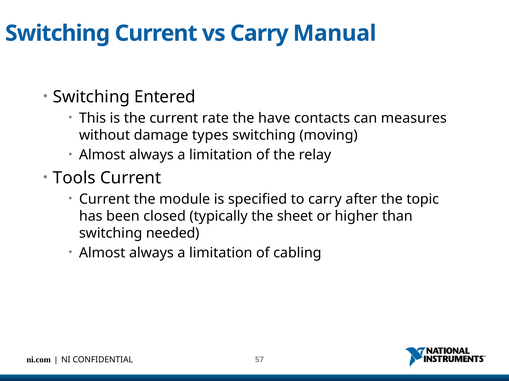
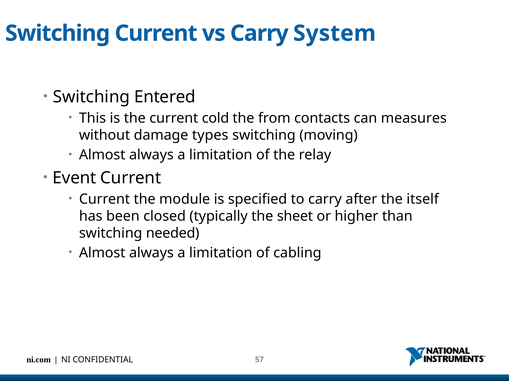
Manual: Manual -> System (334, 33)
rate: rate -> cold (215, 118)
have: have -> from (274, 118)
Tools: Tools -> Event (74, 178)
topic: topic -> itself (423, 199)
